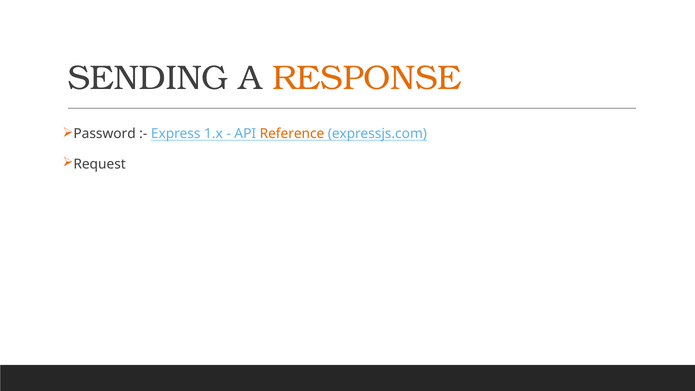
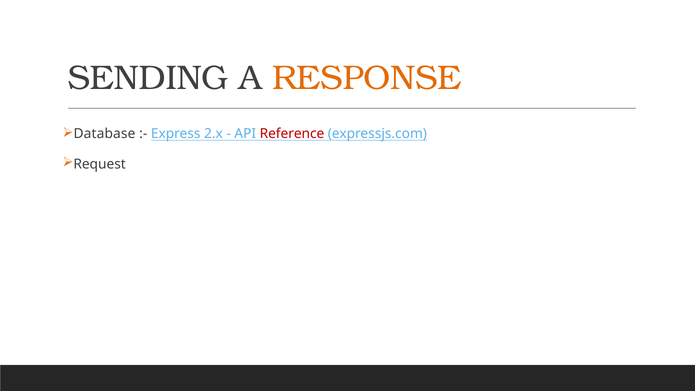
Password: Password -> Database (104, 134)
1.x: 1.x -> 2.x (213, 134)
Reference colour: orange -> red (292, 134)
